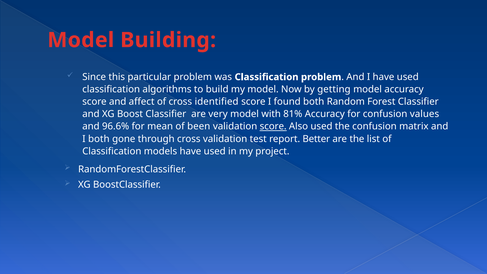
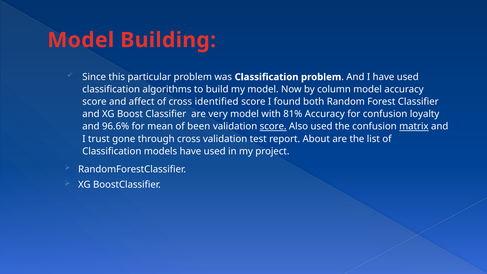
getting: getting -> column (334, 89)
values: values -> loyalty (425, 114)
matrix underline: none -> present (414, 126)
I both: both -> trust (99, 139)
Better: Better -> About (316, 139)
